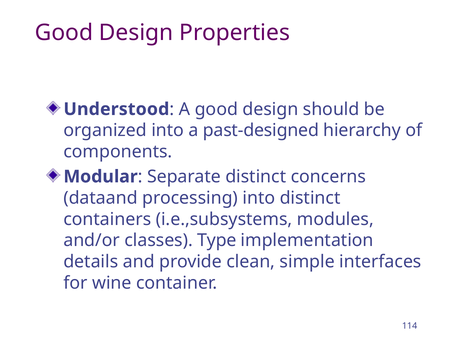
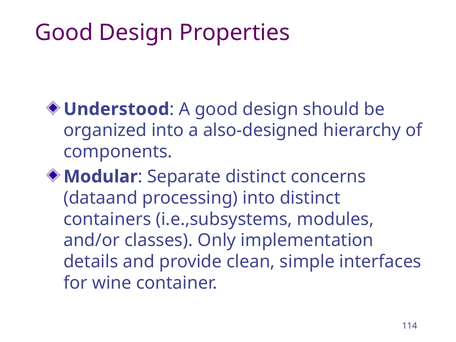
past-designed: past-designed -> also-designed (261, 130)
Type: Type -> Only (217, 240)
